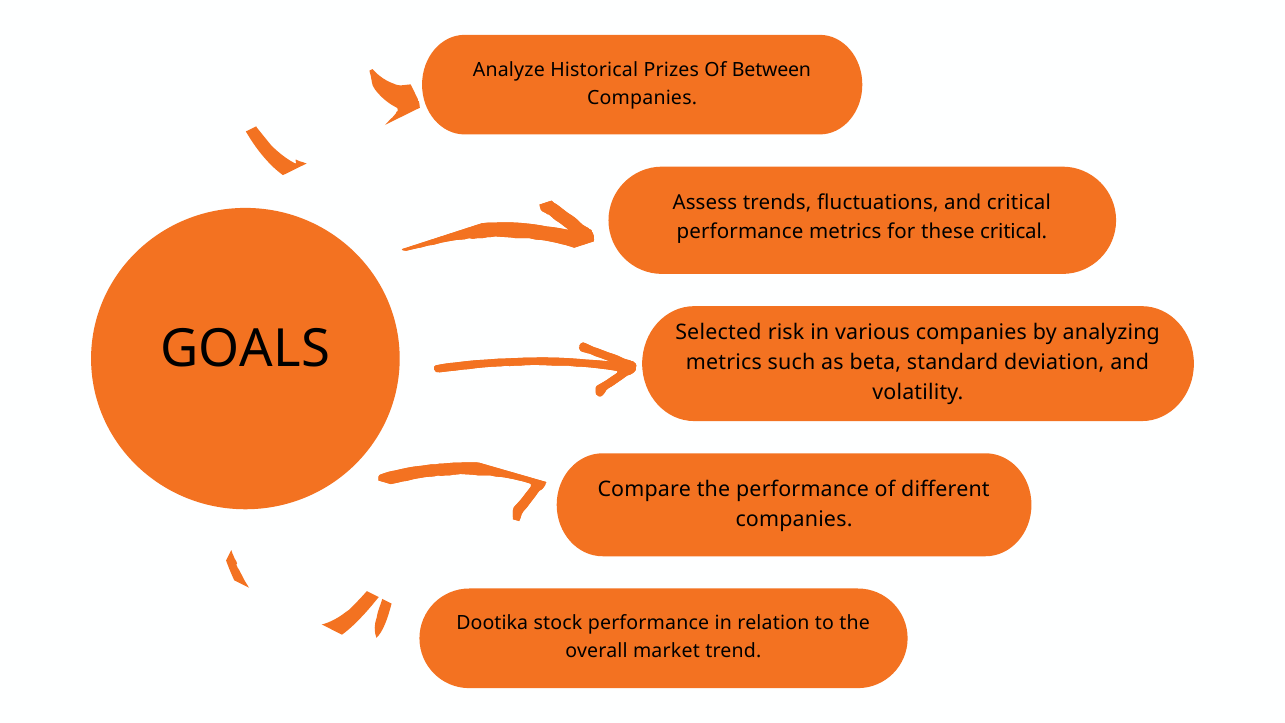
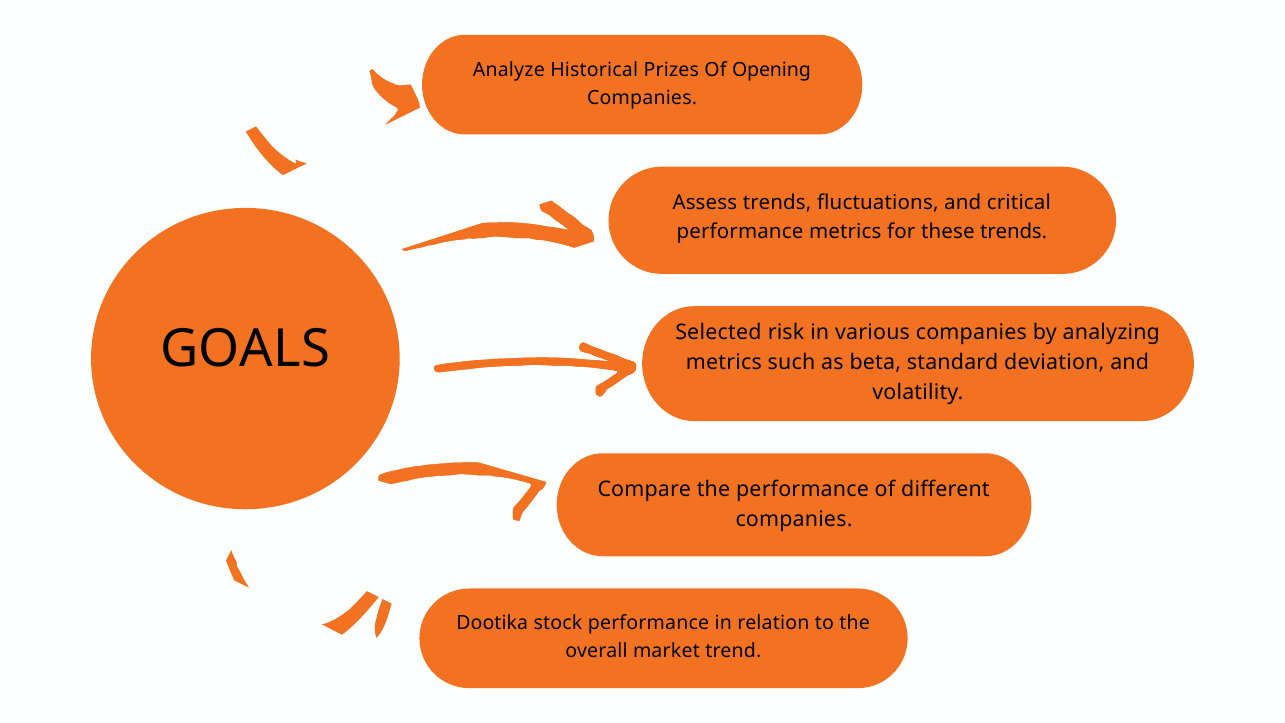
Between: Between -> Opening (771, 70)
these critical: critical -> trends (1014, 232)
